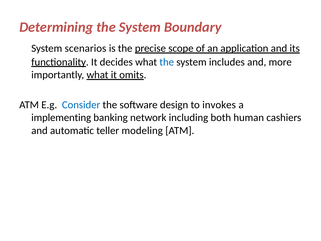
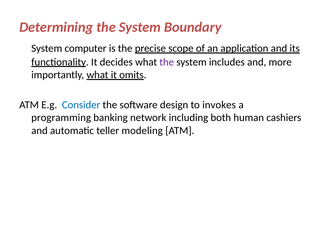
scenarios: scenarios -> computer (86, 48)
the colour: blue -> purple (167, 62)
implementing: implementing -> programming (61, 118)
